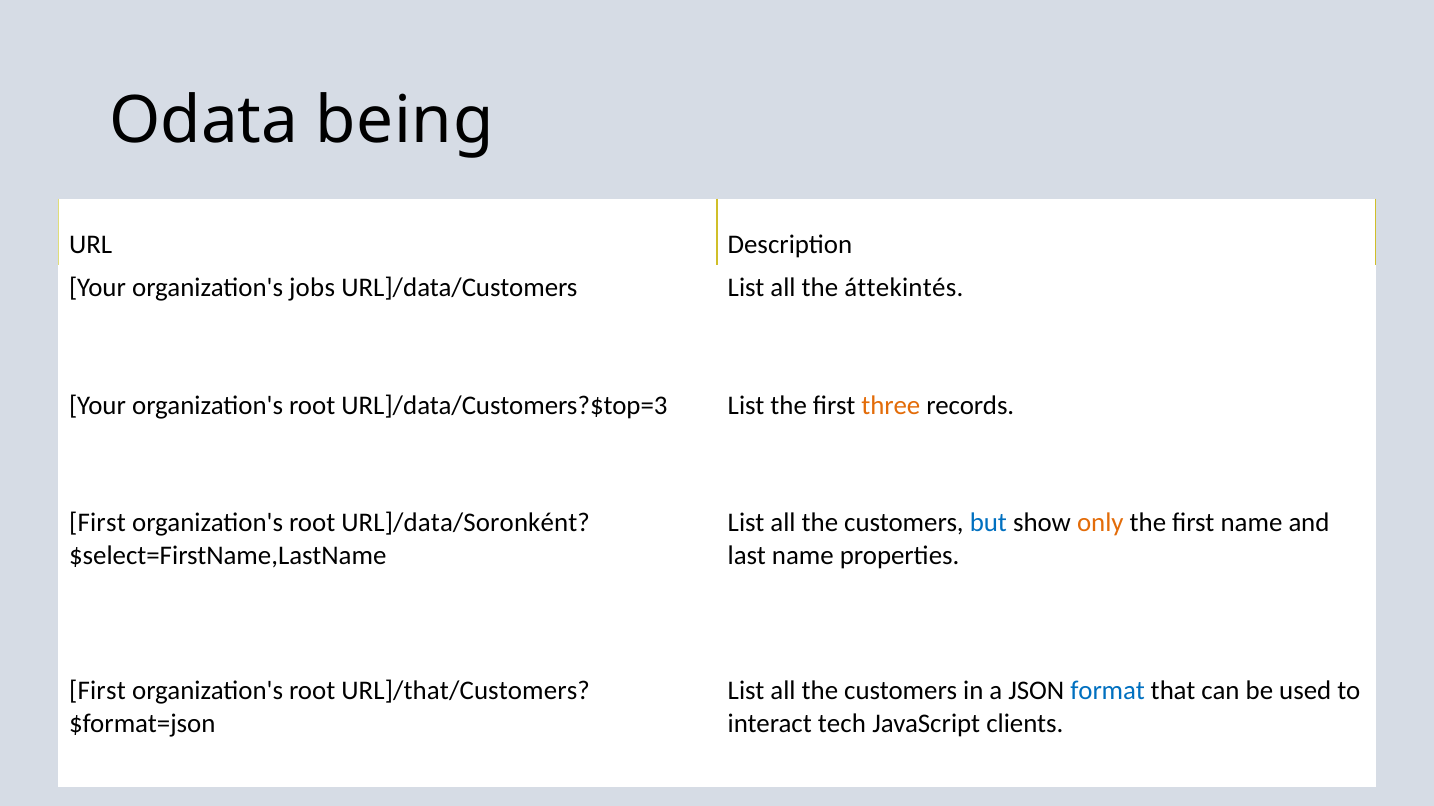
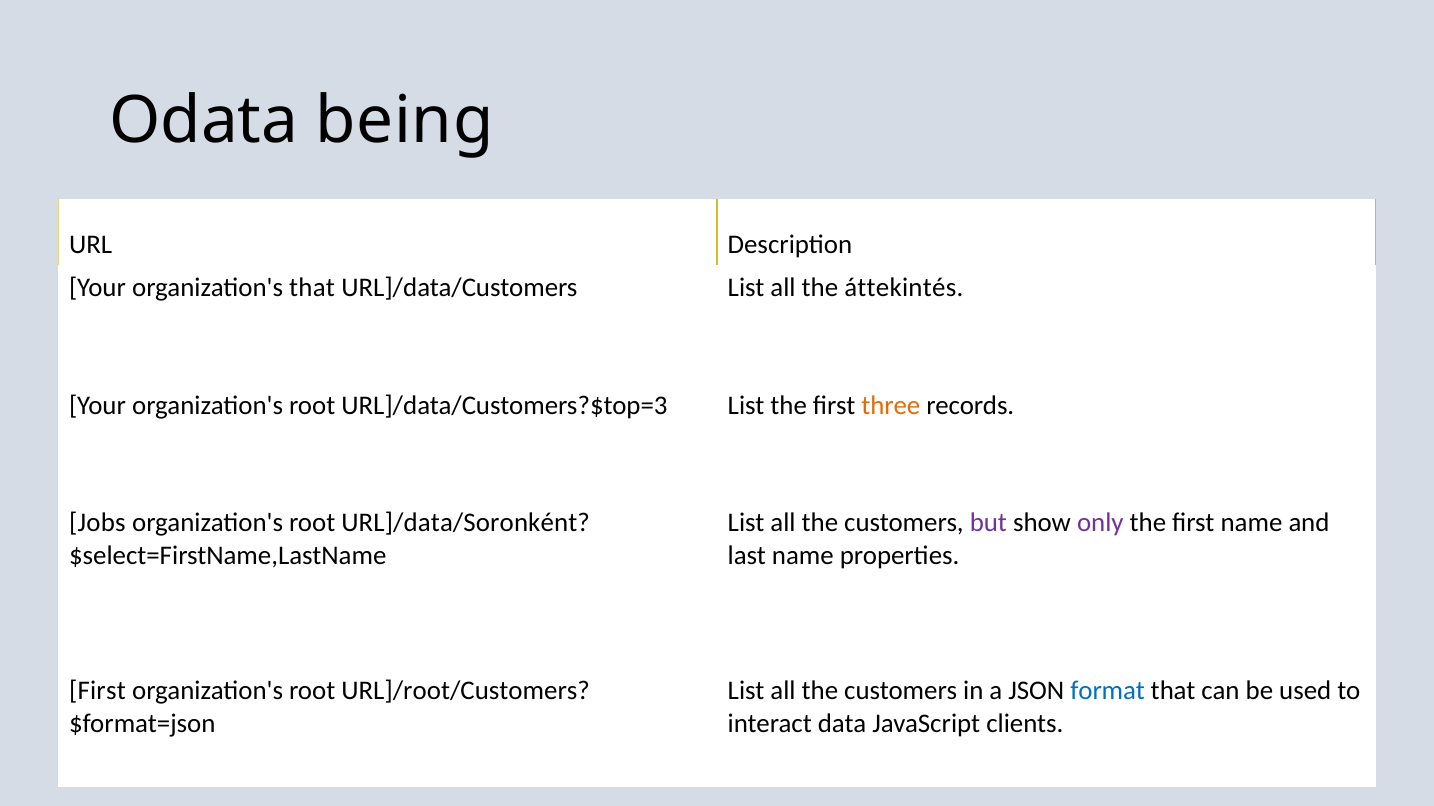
organization's jobs: jobs -> that (312, 288)
First: First -> Jobs (97, 523)
but colour: blue -> purple (988, 523)
only colour: orange -> purple (1100, 523)
URL]/that/Customers: URL]/that/Customers -> URL]/root/Customers (466, 691)
tech: tech -> data (842, 724)
